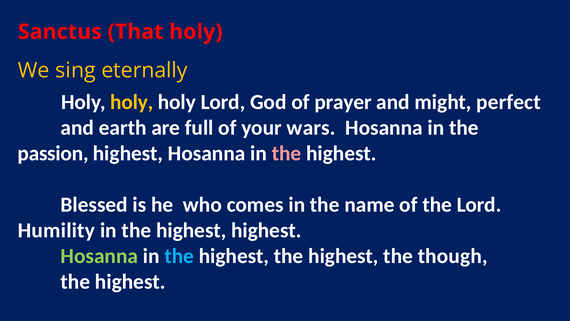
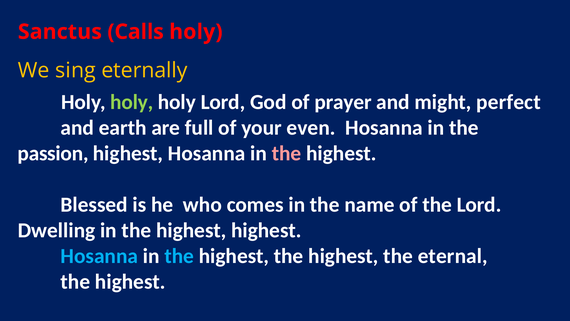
That: That -> Calls (136, 32)
holy colour: yellow -> light green (132, 102)
wars: wars -> even (311, 128)
Humility: Humility -> Dwelling (57, 230)
Hosanna colour: light green -> light blue (99, 256)
though: though -> eternal (453, 256)
